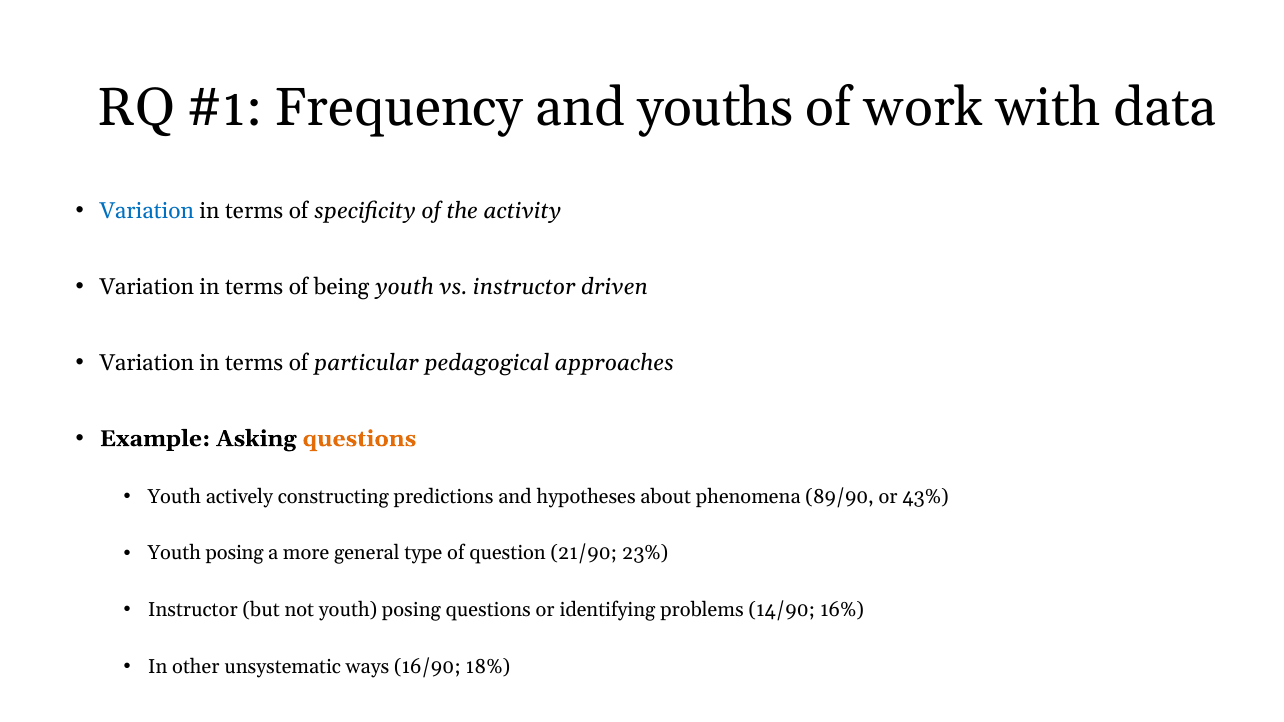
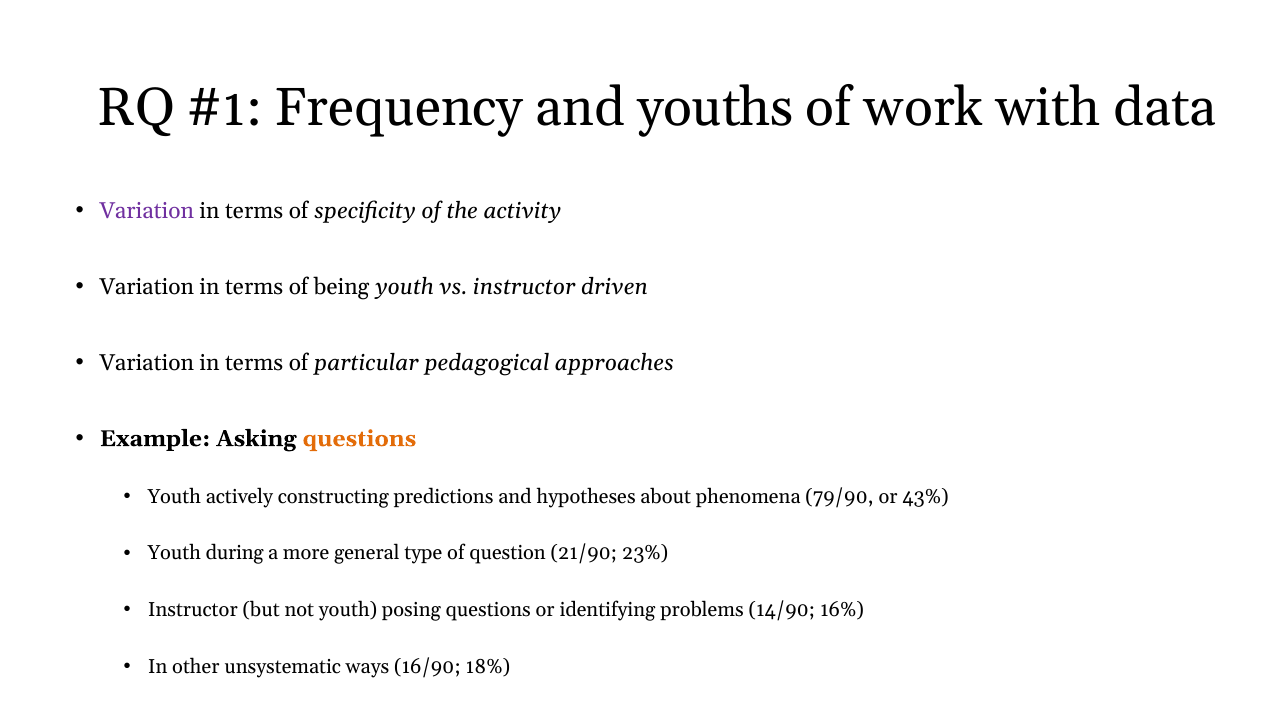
Variation colour: blue -> purple (147, 211)
89/90: 89/90 -> 79/90 (839, 497)
posing: posing -> during (235, 554)
